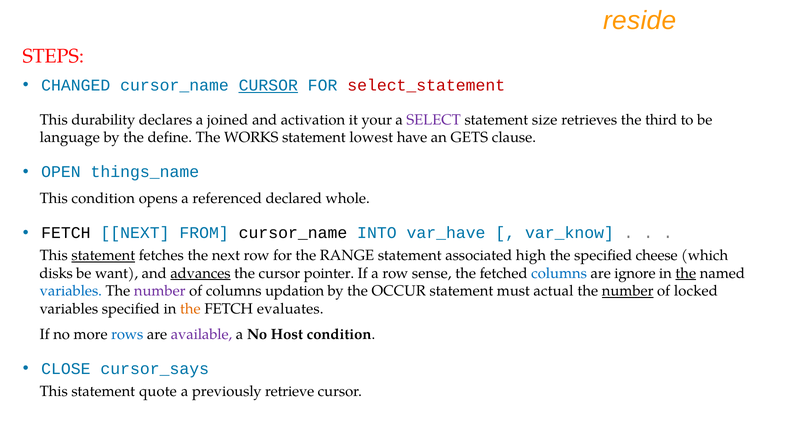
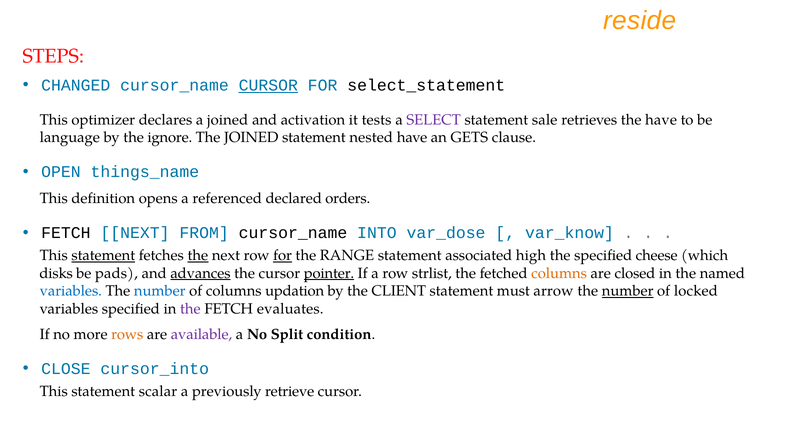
select_statement colour: red -> black (426, 86)
durability: durability -> optimizer (103, 120)
your: your -> tests (377, 120)
size: size -> sale (545, 120)
the third: third -> have (661, 120)
define: define -> ignore (170, 138)
The WORKS: WORKS -> JOINED (251, 138)
lowest: lowest -> nested (371, 138)
This condition: condition -> definition (103, 199)
whole: whole -> orders (348, 199)
var_have: var_have -> var_dose (446, 233)
the underline: none -> present (198, 256)
for underline: none -> present (283, 256)
want: want -> pads (116, 273)
pointer underline: none -> present (329, 273)
sense: sense -> strlist (432, 273)
columns colour: blue -> orange (559, 273)
ignore: ignore -> closed (635, 273)
the underline: present -> none (686, 273)
number colour: purple -> blue (160, 291)
OCCUR: OCCUR -> CLIENT (399, 291)
actual: actual -> arrow (553, 291)
the colour: orange -> purple (190, 309)
rows colour: blue -> orange (127, 334)
Host: Host -> Split (287, 334)
cursor_says: cursor_says -> cursor_into (155, 369)
quote: quote -> scalar (158, 392)
